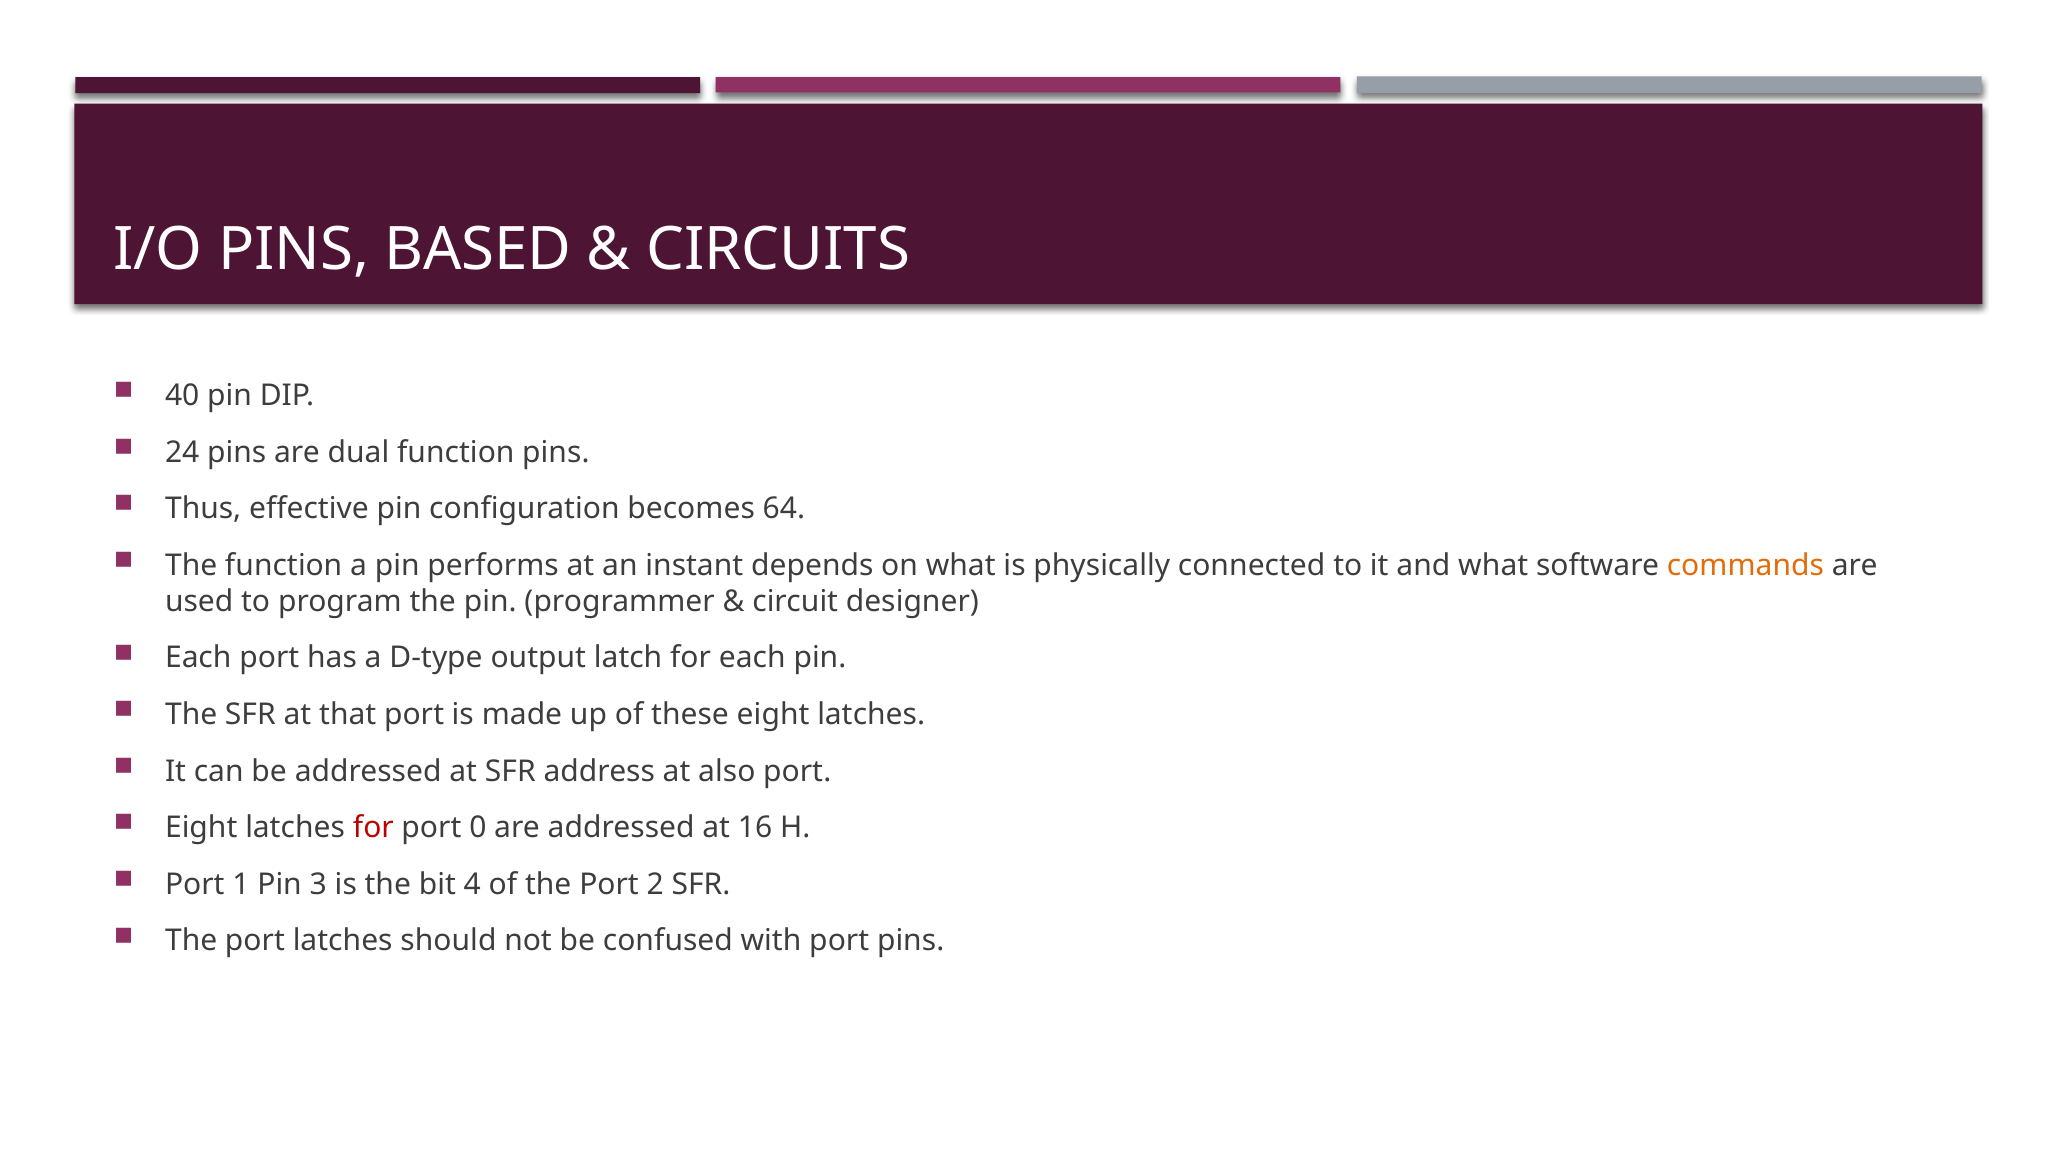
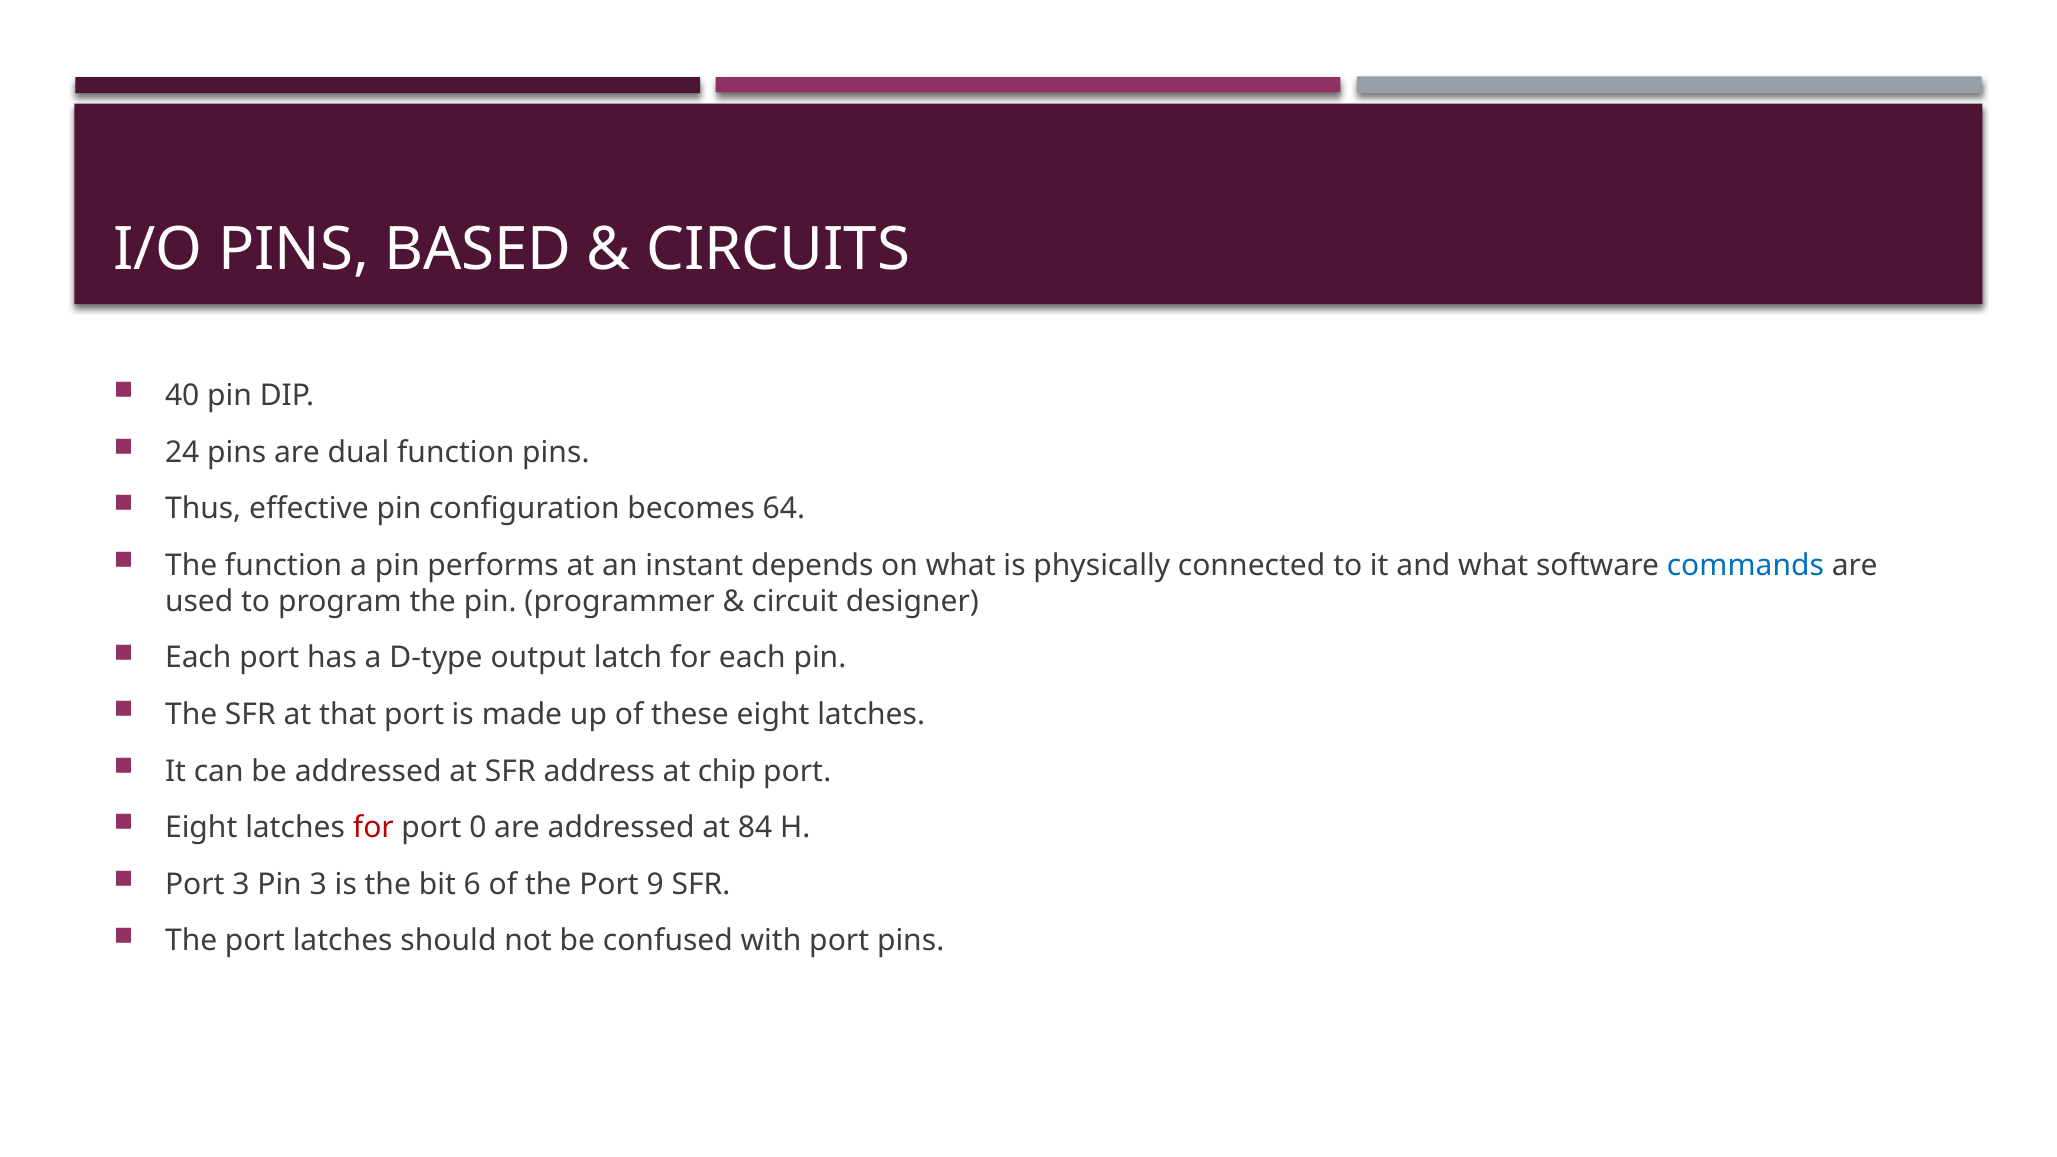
commands colour: orange -> blue (1745, 565)
also: also -> chip (727, 771)
16: 16 -> 84 (755, 828)
Port 1: 1 -> 3 (241, 885)
4: 4 -> 6 (472, 885)
2: 2 -> 9 (655, 885)
